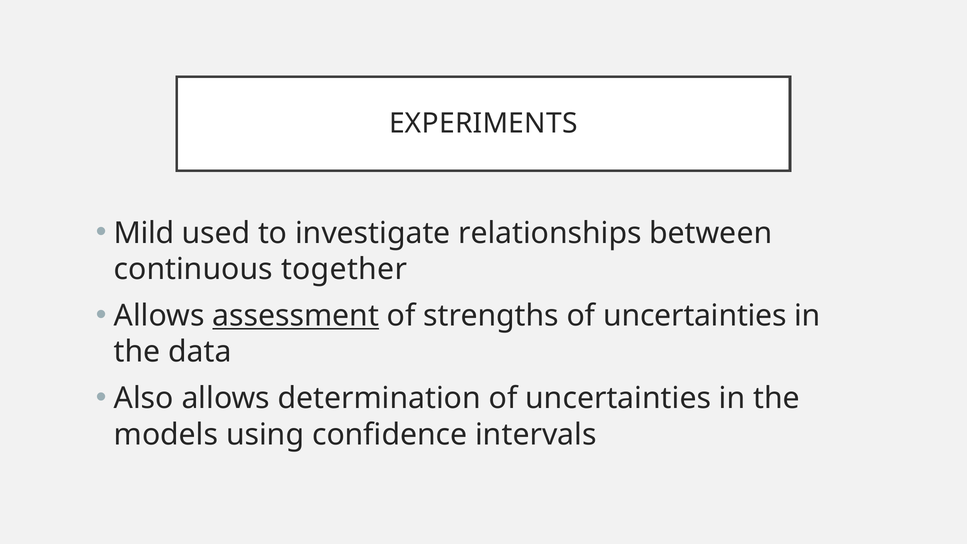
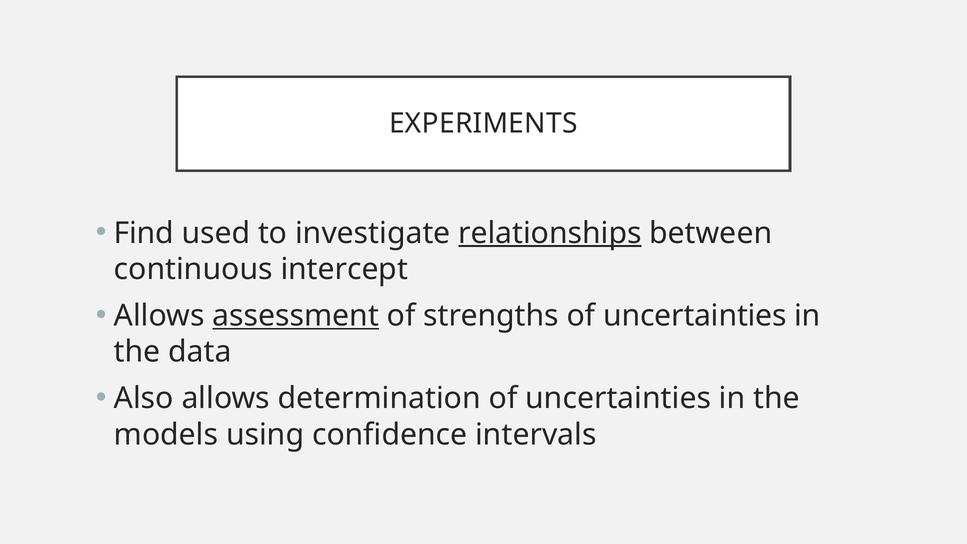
Mild: Mild -> Find (144, 233)
relationships underline: none -> present (550, 233)
together: together -> intercept (344, 269)
